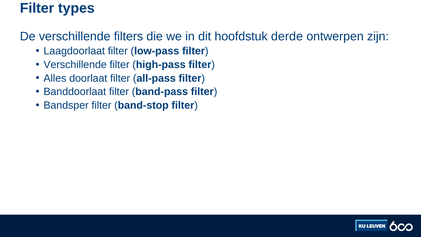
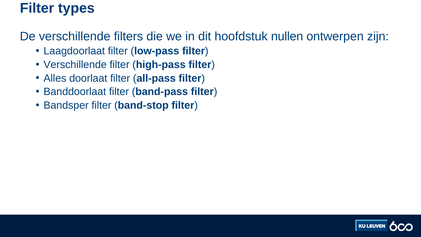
derde: derde -> nullen (287, 37)
